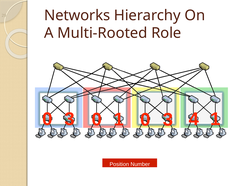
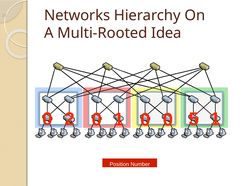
Role: Role -> Idea (166, 33)
3: 3 -> 2 (70, 119)
4: 4 -> 5 (194, 119)
3: 3 -> 0 (168, 120)
